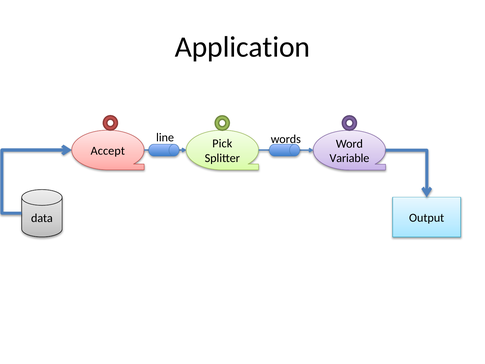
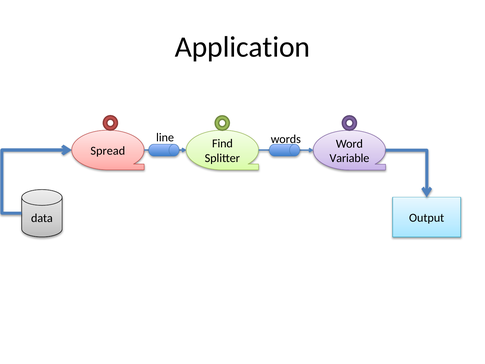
Pick: Pick -> Find (222, 143)
Accept: Accept -> Spread (108, 151)
